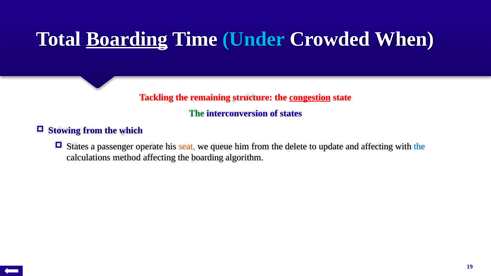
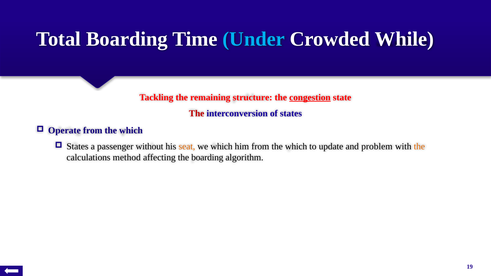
Boarding underline: present -> none (127, 39)
When: When -> While (404, 39)
The colour: green -> red (197, 113)
Stowing: Stowing -> Operate (64, 131)
operate: operate -> without (150, 147)
we queue: queue -> which (222, 147)
him from the delete: delete -> which (296, 147)
and affecting: affecting -> problem (377, 147)
the colour: blue -> orange (419, 147)
